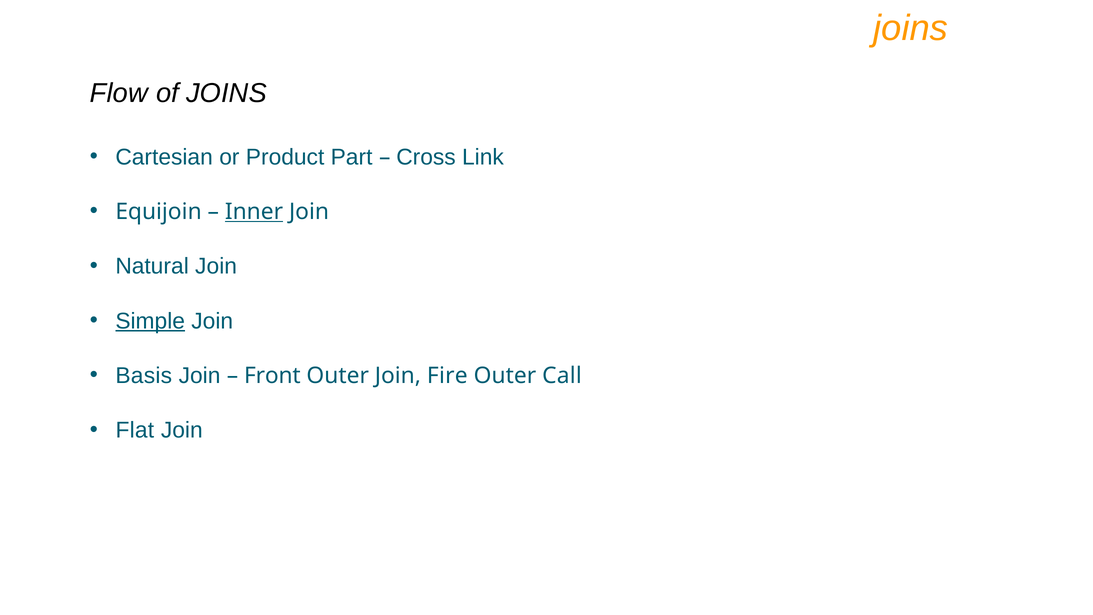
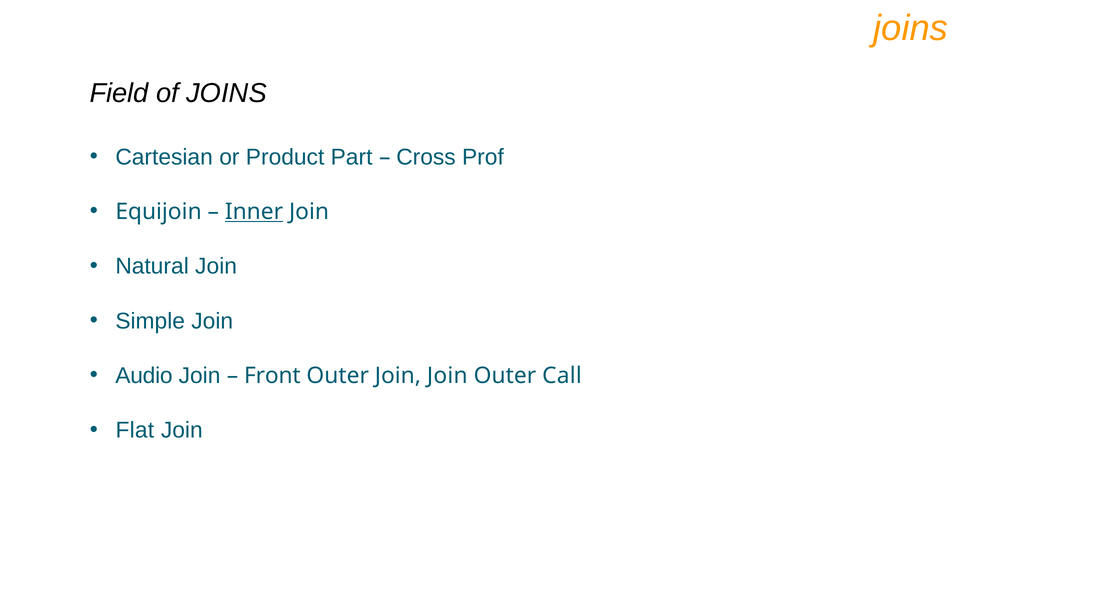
Flow: Flow -> Field (119, 93)
Link: Link -> Prof (483, 157)
Simple underline: present -> none (150, 321)
Basis: Basis -> Audio (144, 376)
Join Fire: Fire -> Join (447, 376)
